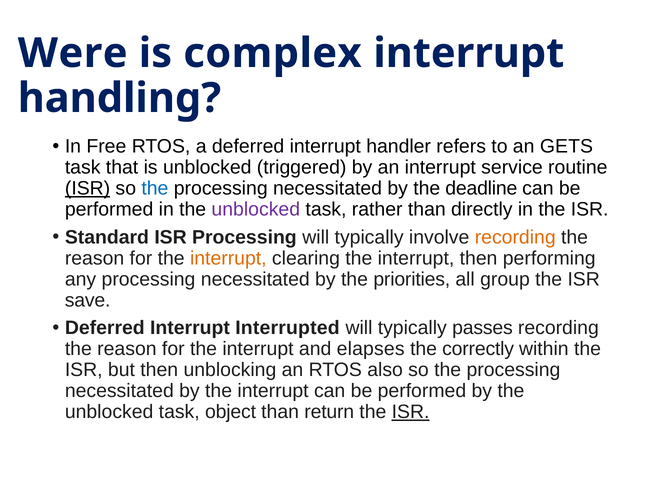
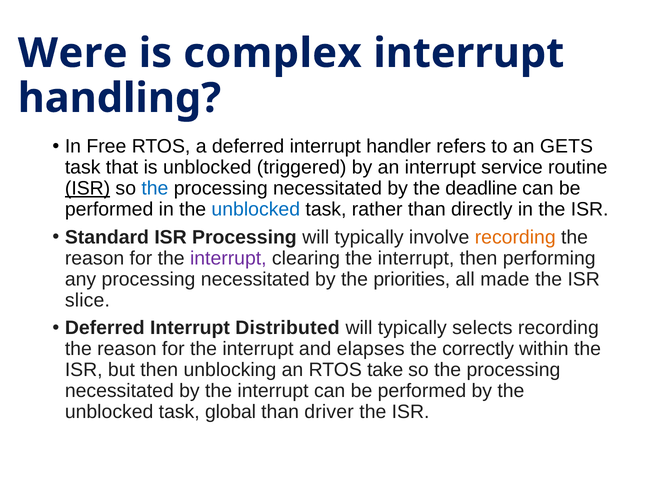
unblocked colour: purple -> blue (256, 210)
interrupt colour: orange -> purple (228, 258)
group: group -> made (505, 279)
save: save -> slice (87, 300)
Interrupted: Interrupted -> Distributed (287, 328)
passes: passes -> selects (482, 328)
also: also -> take (385, 370)
object: object -> global (231, 412)
return: return -> driver (329, 412)
ISR underline: present -> none (411, 412)
